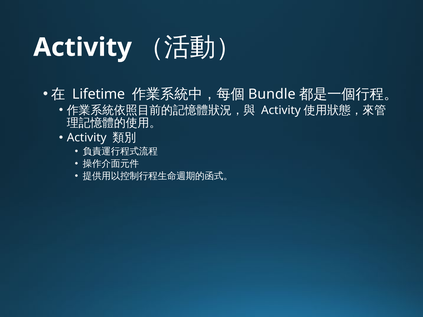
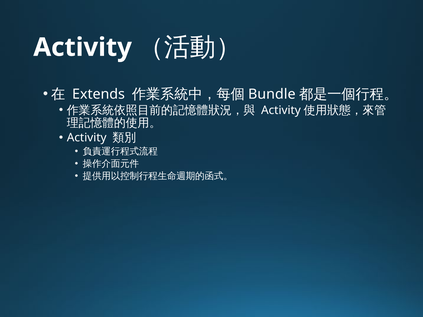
Lifetime: Lifetime -> Extends (99, 94)
